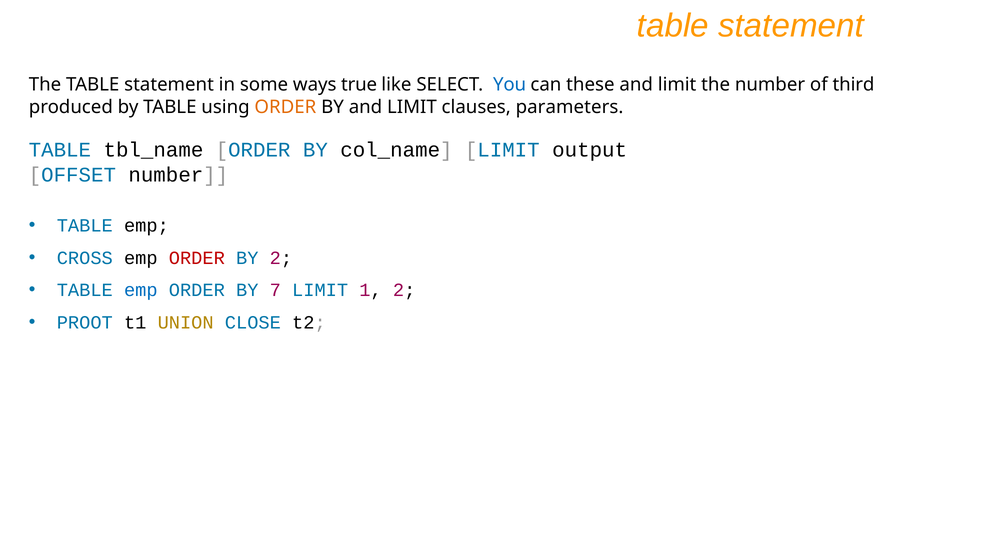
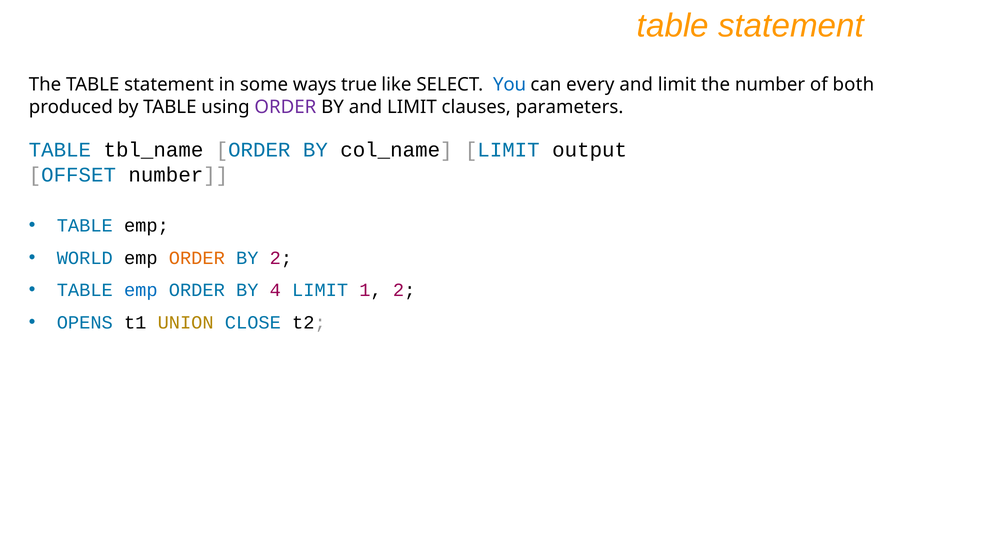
these: these -> every (590, 85)
third: third -> both (853, 85)
ORDER colour: orange -> purple (285, 107)
CROSS: CROSS -> WORLD (85, 258)
ORDER colour: red -> orange (197, 258)
7: 7 -> 4 (275, 290)
PROOT: PROOT -> OPENS (85, 323)
